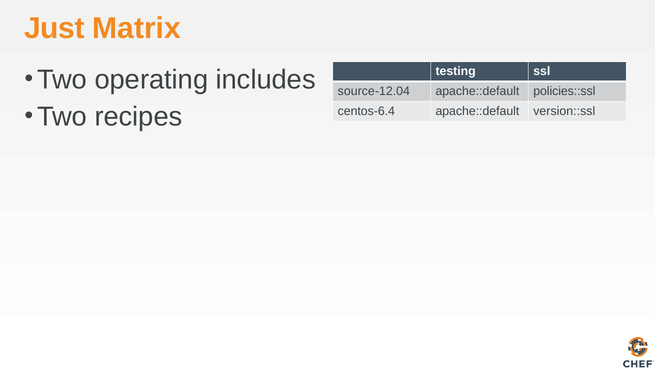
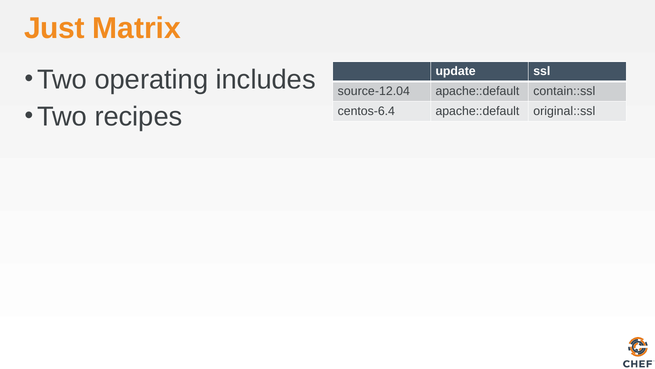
testing: testing -> update (456, 71)
policies::ssl: policies::ssl -> contain::ssl (564, 91)
version::ssl: version::ssl -> original::ssl (564, 111)
